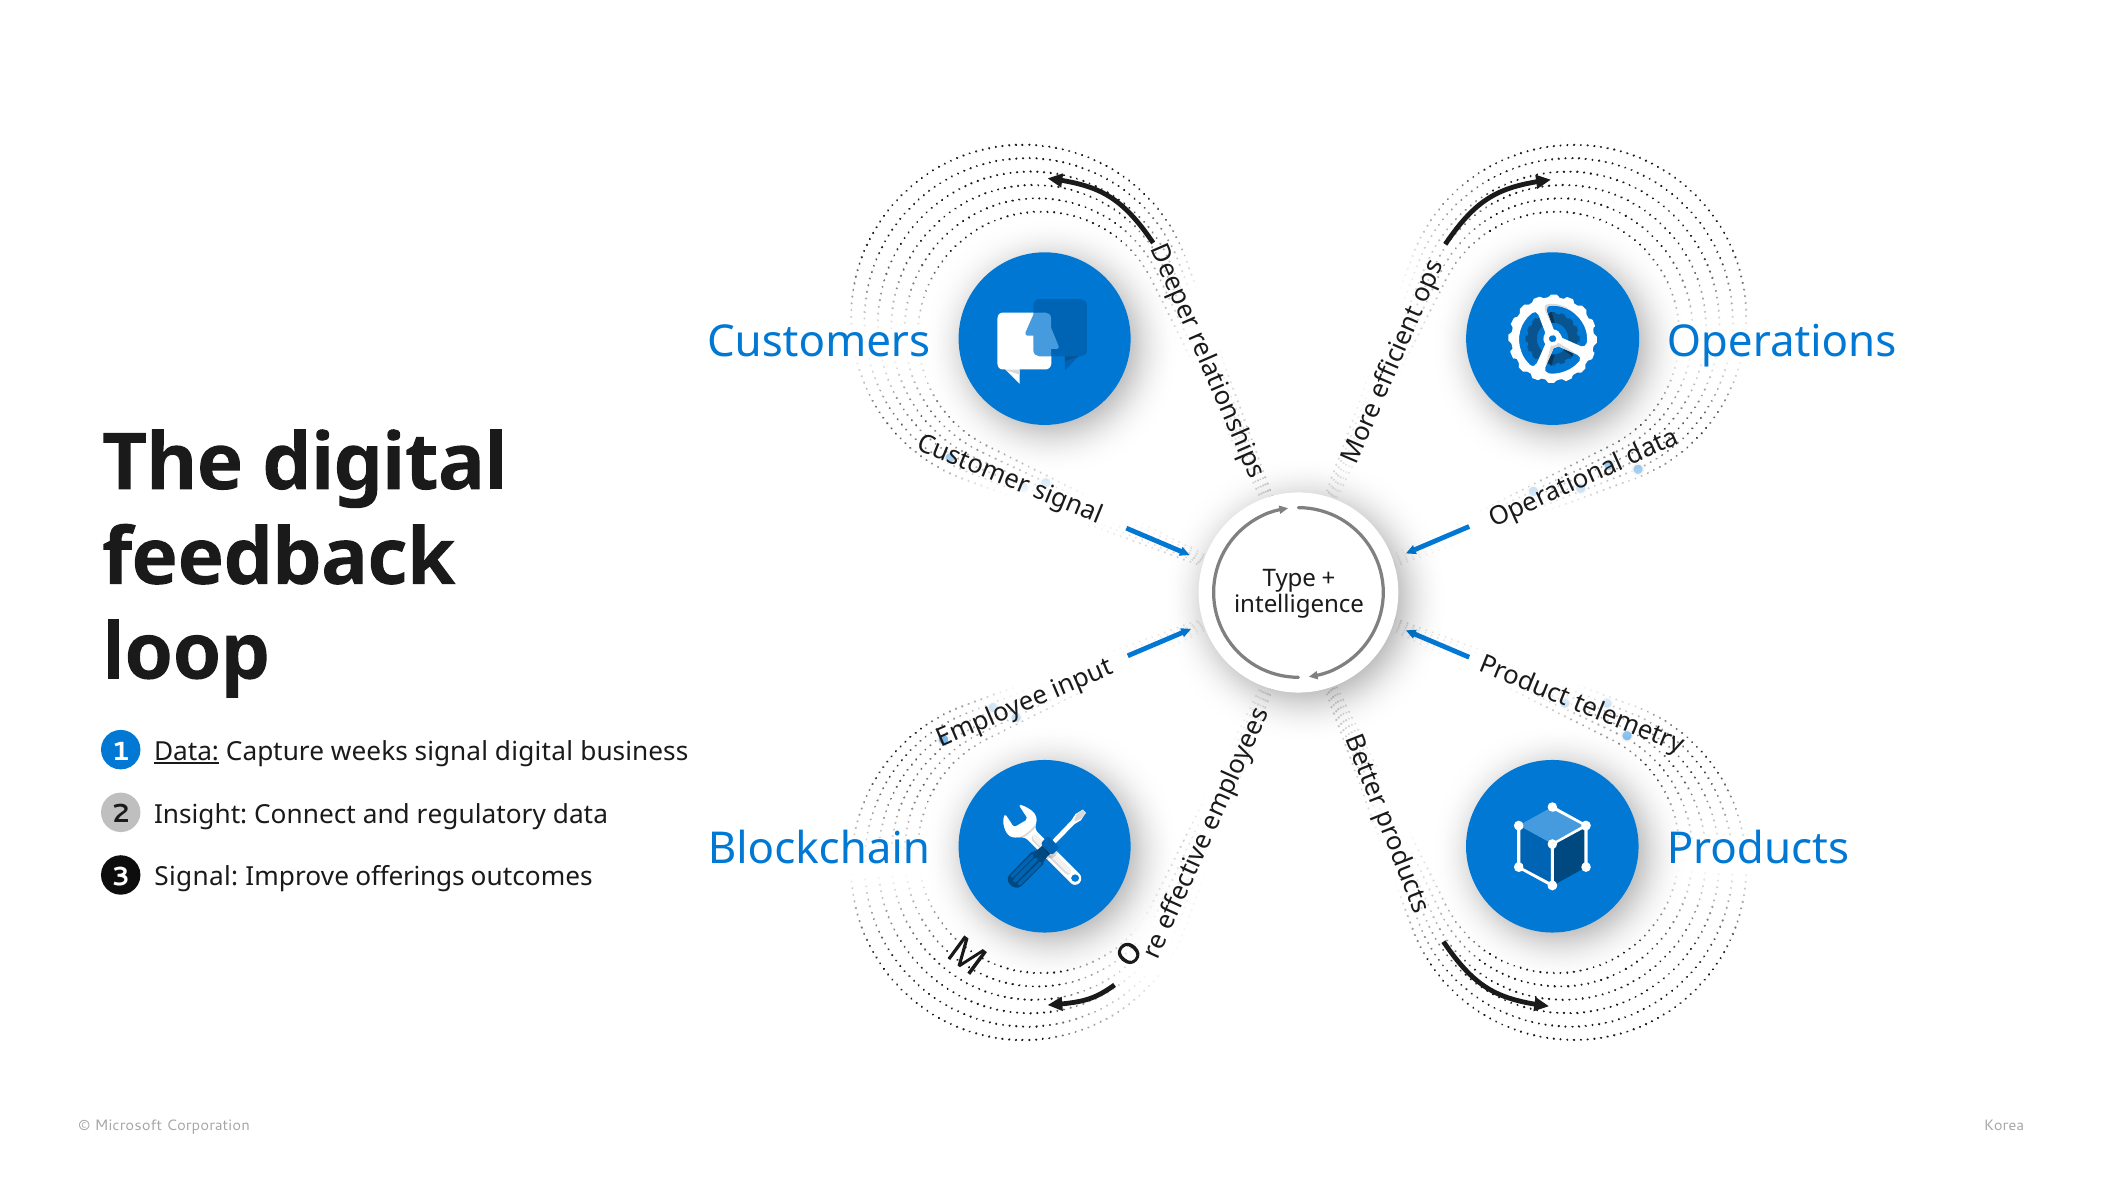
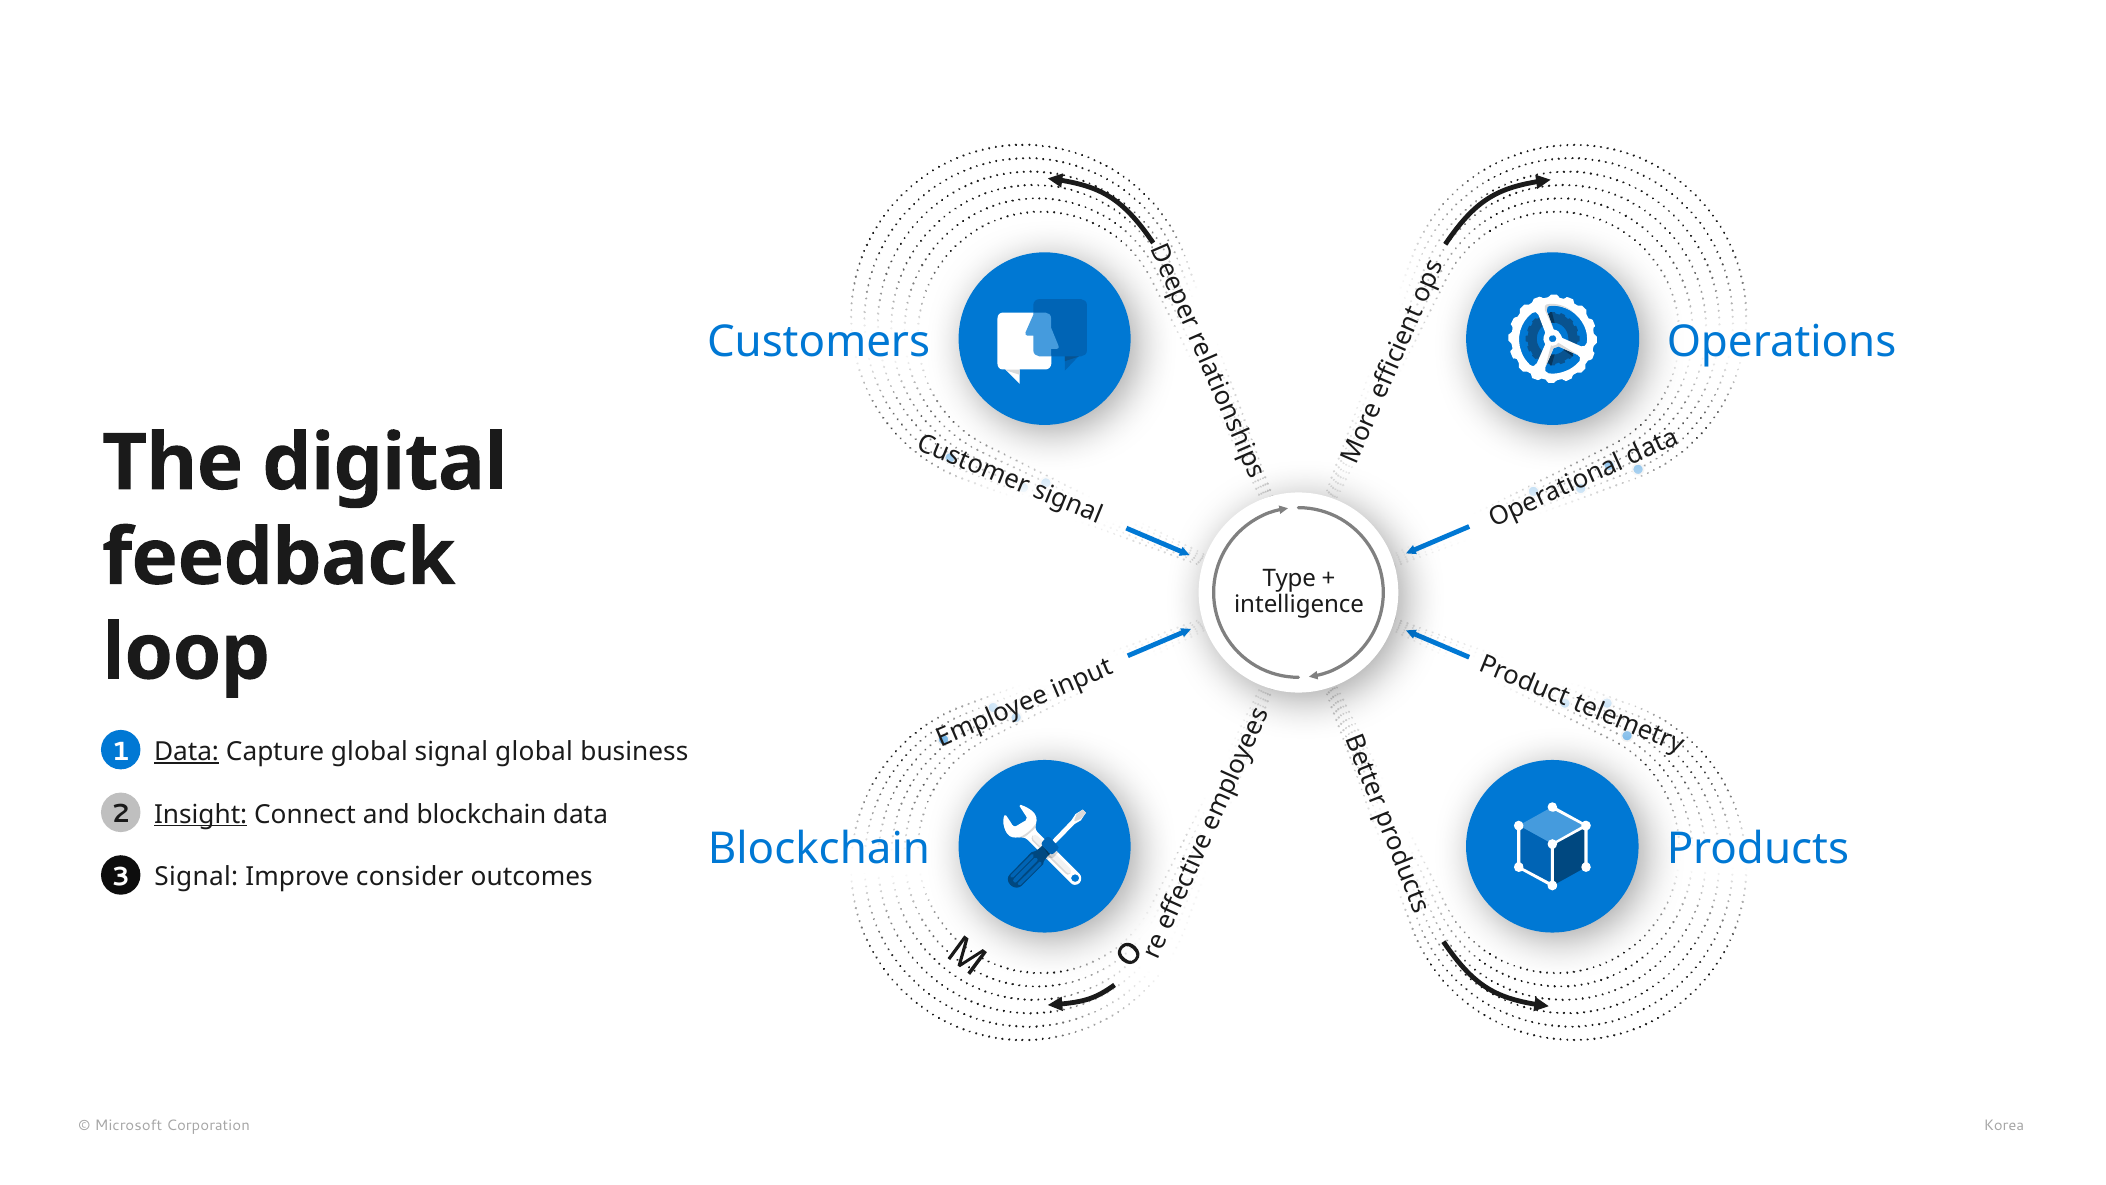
Capture weeks: weeks -> global (369, 751)
signal digital: digital -> global (534, 751)
Insight underline: none -> present (201, 814)
and regulatory: regulatory -> blockchain (481, 814)
offerings: offerings -> consider (410, 877)
